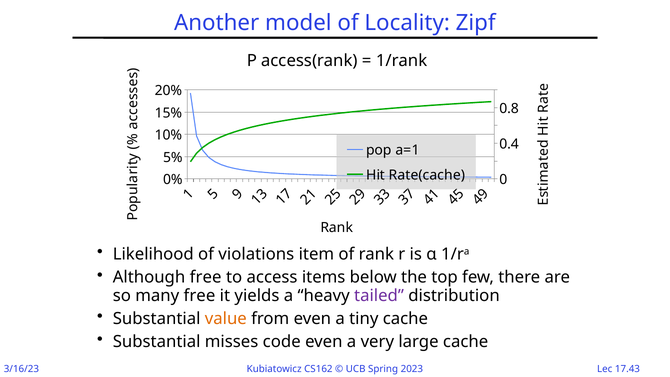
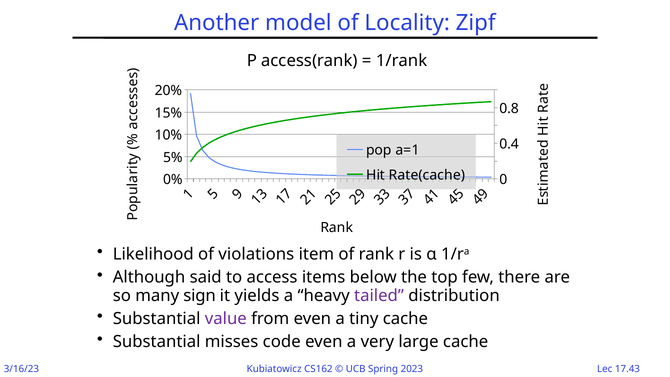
Although free: free -> said (206, 277)
many free: free -> sign (200, 295)
value colour: orange -> purple (226, 319)
